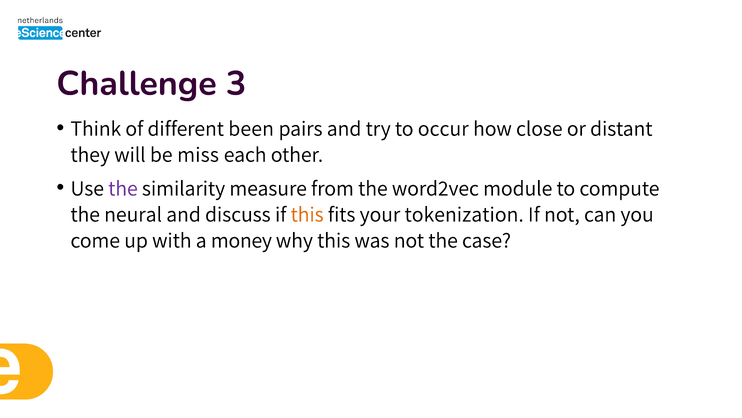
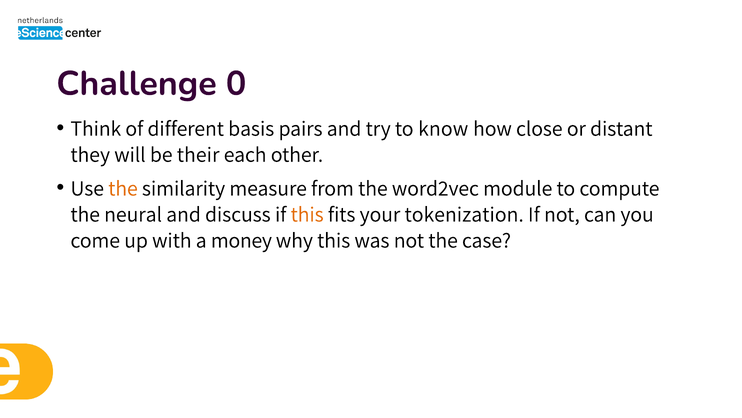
3: 3 -> 0 (236, 83)
been: been -> basis (251, 128)
occur: occur -> know (443, 128)
miss: miss -> their (198, 154)
the colour: purple -> orange (123, 188)
